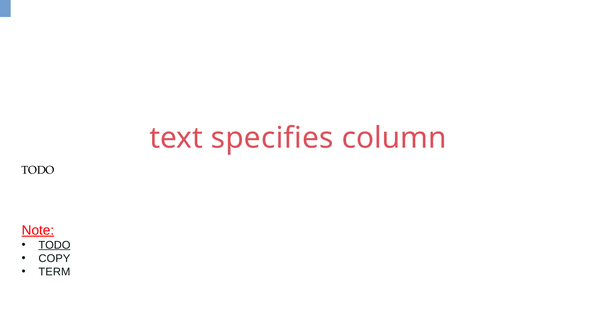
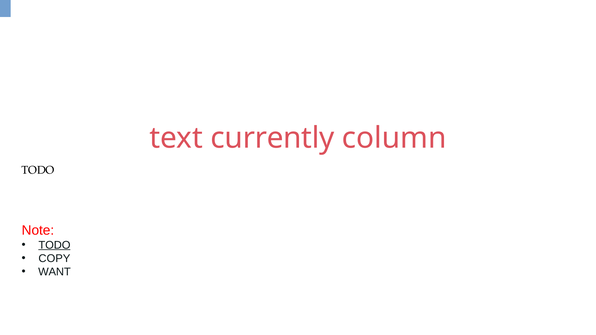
specifies: specifies -> currently (272, 138)
Note underline: present -> none (38, 230)
TERM: TERM -> WANT (54, 272)
